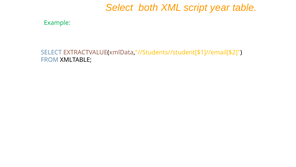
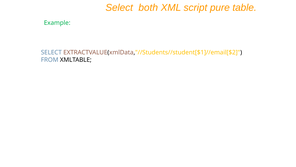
year: year -> pure (220, 8)
